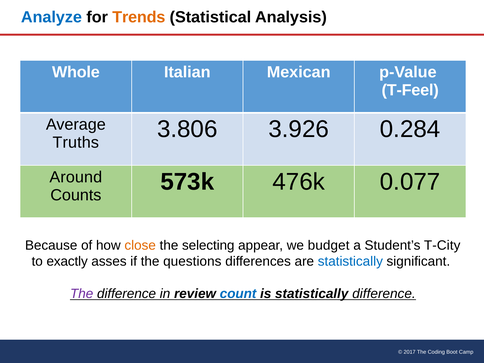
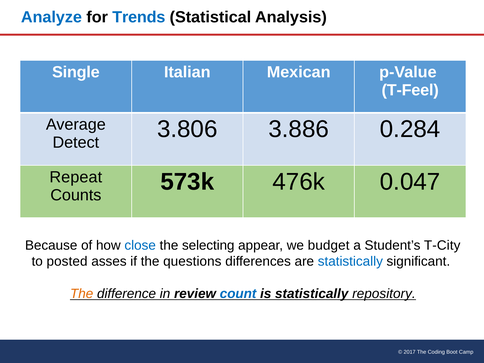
Trends colour: orange -> blue (139, 17)
Whole: Whole -> Single (76, 72)
3.926: 3.926 -> 3.886 (299, 129)
Truths: Truths -> Detect (76, 143)
Around: Around -> Repeat (76, 177)
0.077: 0.077 -> 0.047 (410, 182)
close colour: orange -> blue (140, 245)
exactly: exactly -> posted (67, 261)
The colour: purple -> orange (82, 294)
statistically difference: difference -> repository (384, 294)
